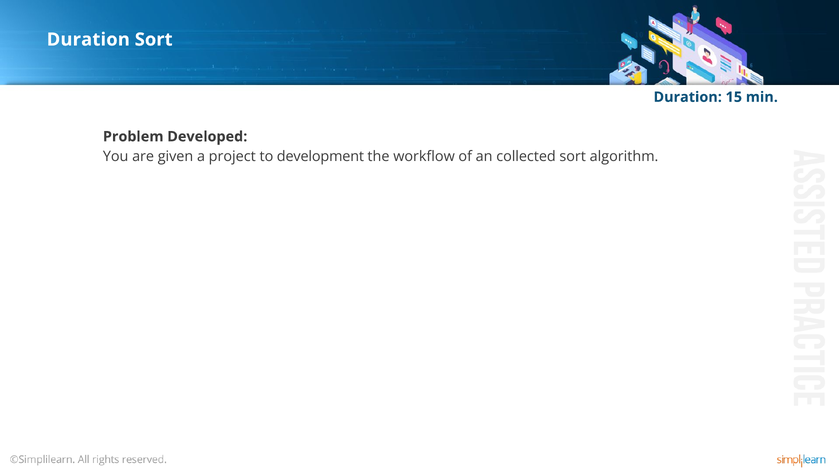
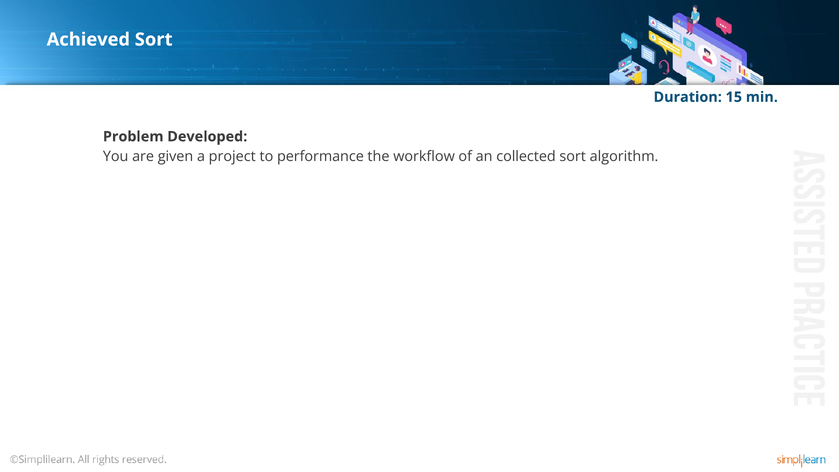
Duration: Duration -> Achieved (88, 40)
development: development -> performance (320, 156)
